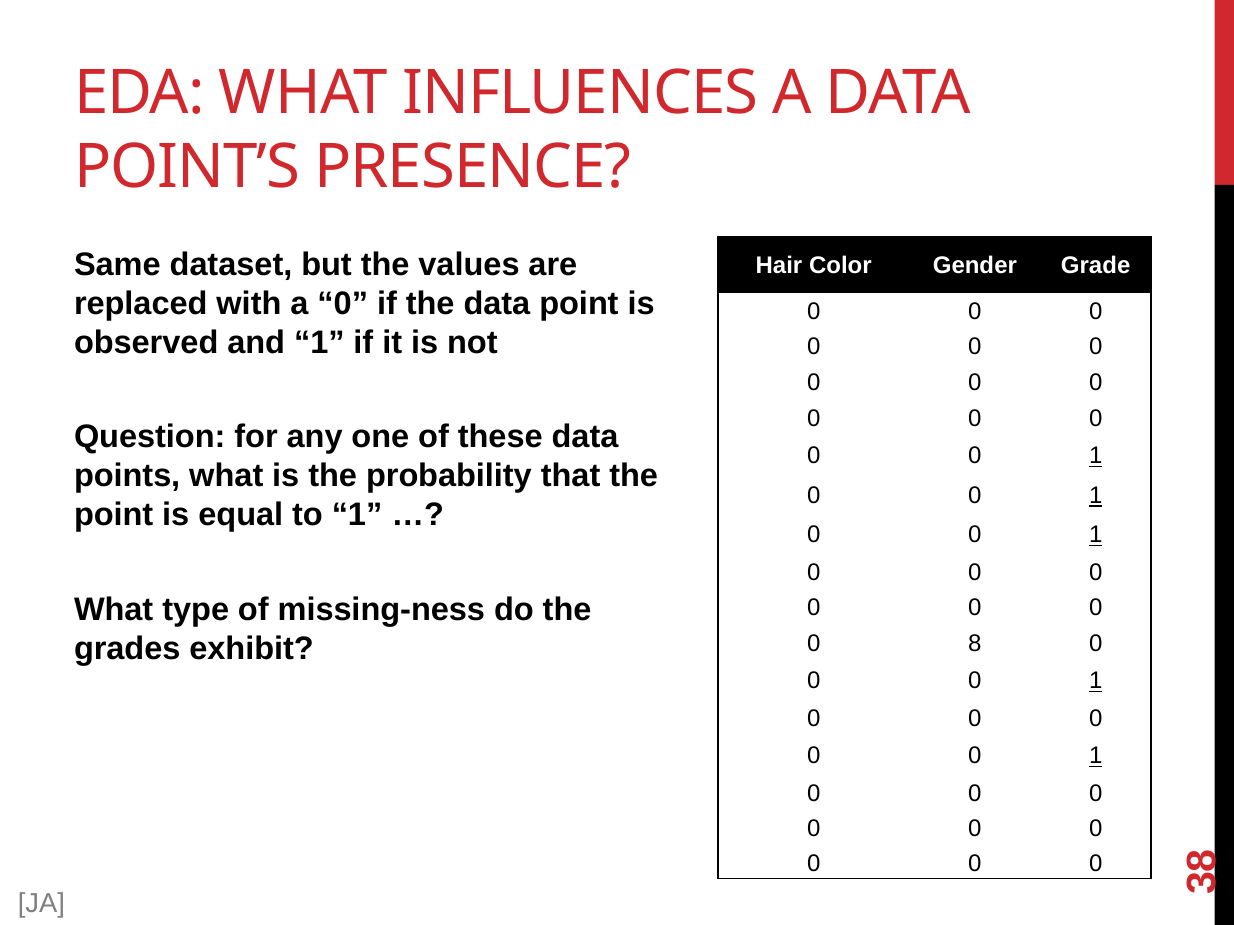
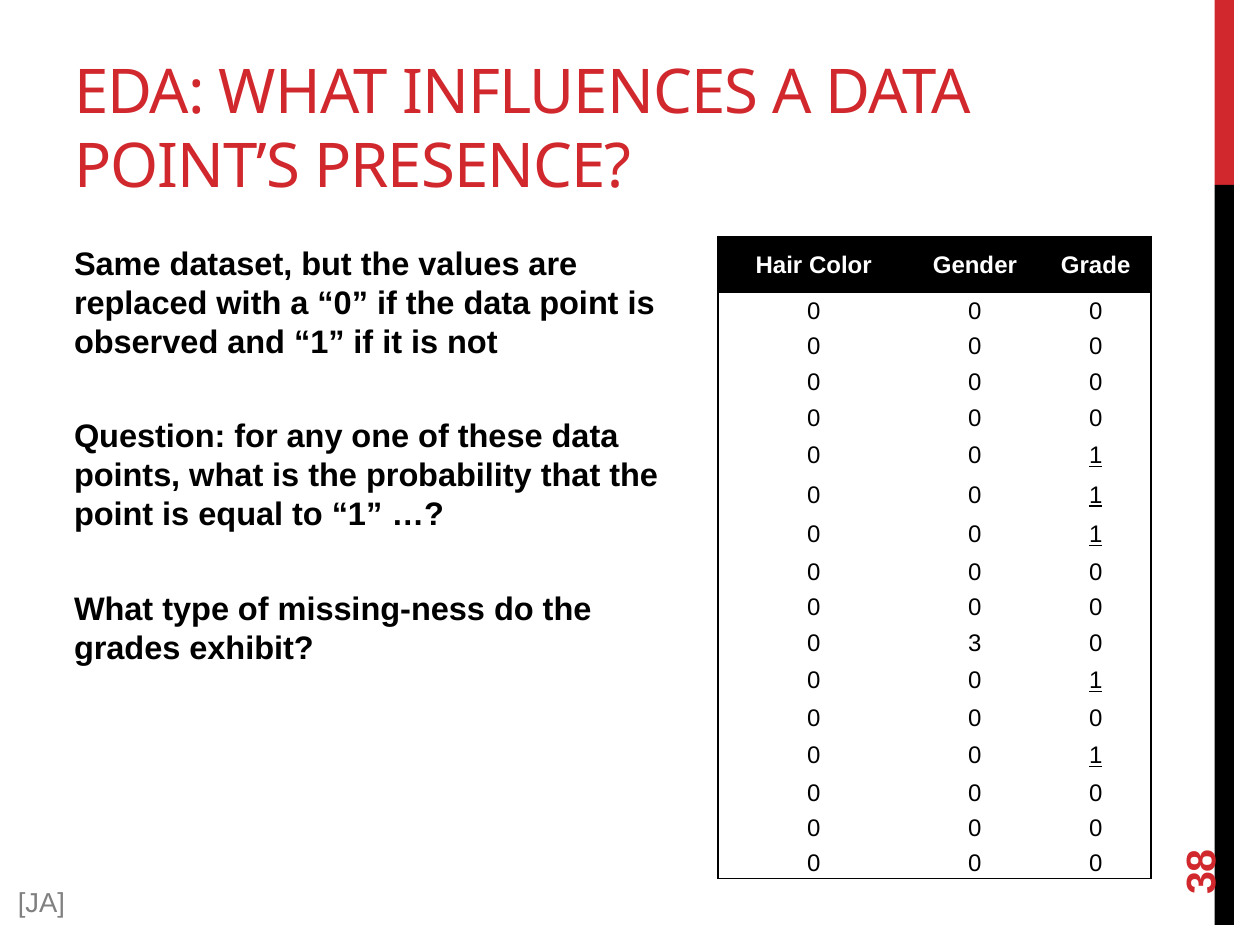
0 8: 8 -> 3 (975, 644)
